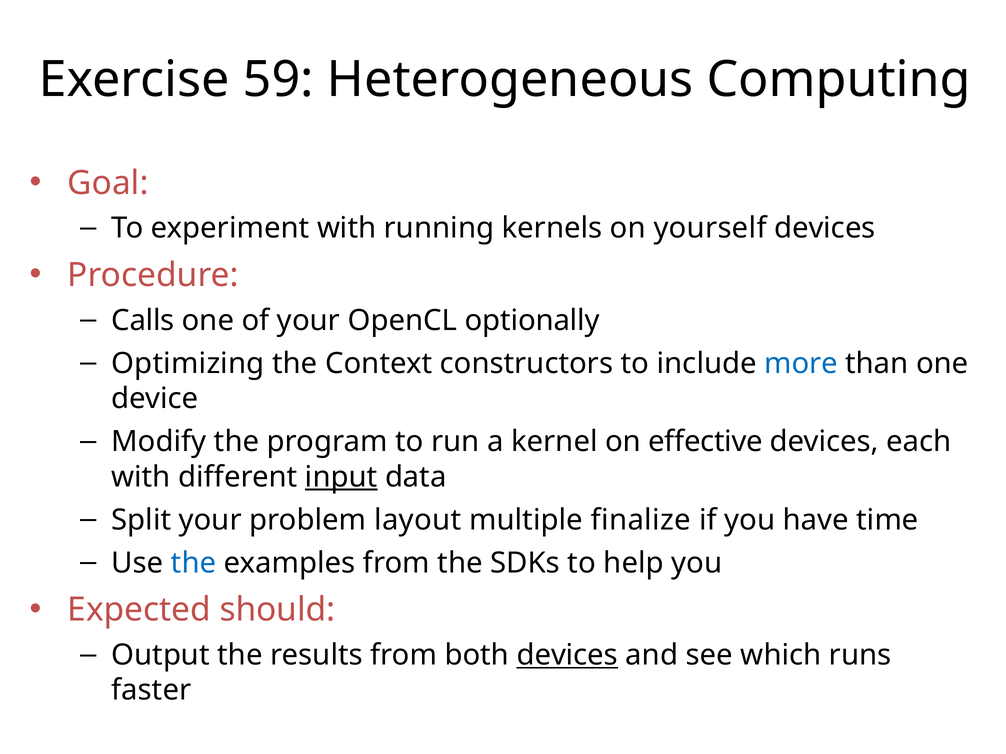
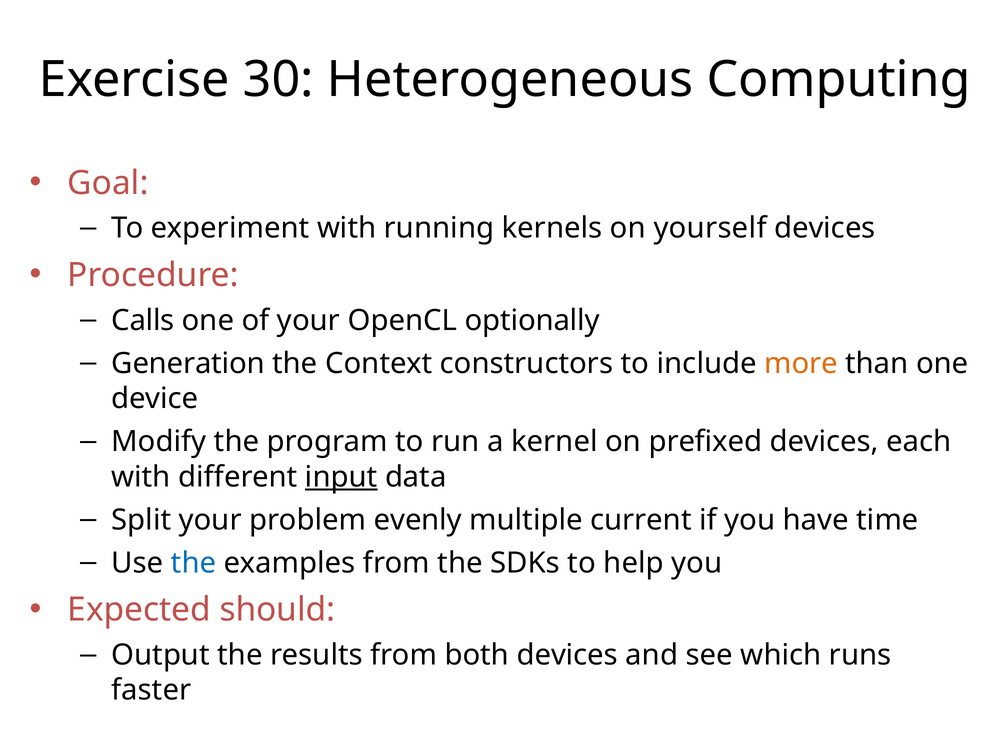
59: 59 -> 30 (278, 79)
Optimizing: Optimizing -> Generation (188, 364)
more colour: blue -> orange (801, 364)
effective: effective -> prefixed (705, 442)
layout: layout -> evenly (418, 520)
finalize: finalize -> current (641, 520)
devices underline: present -> none (567, 656)
